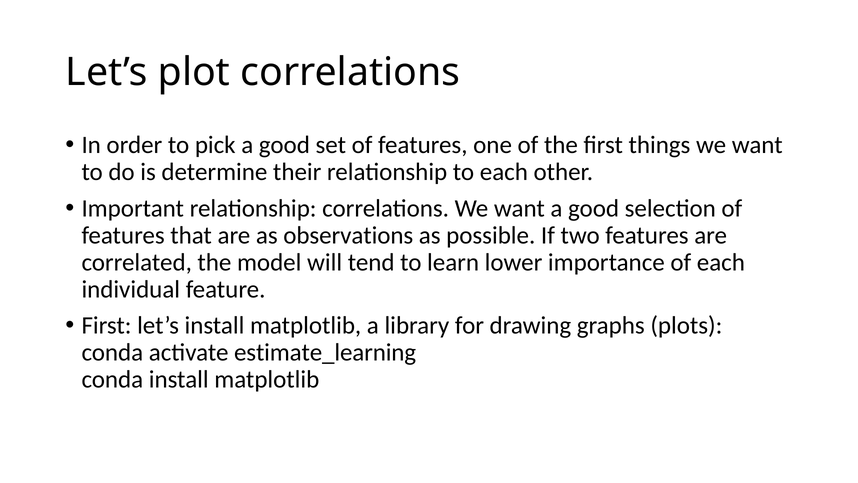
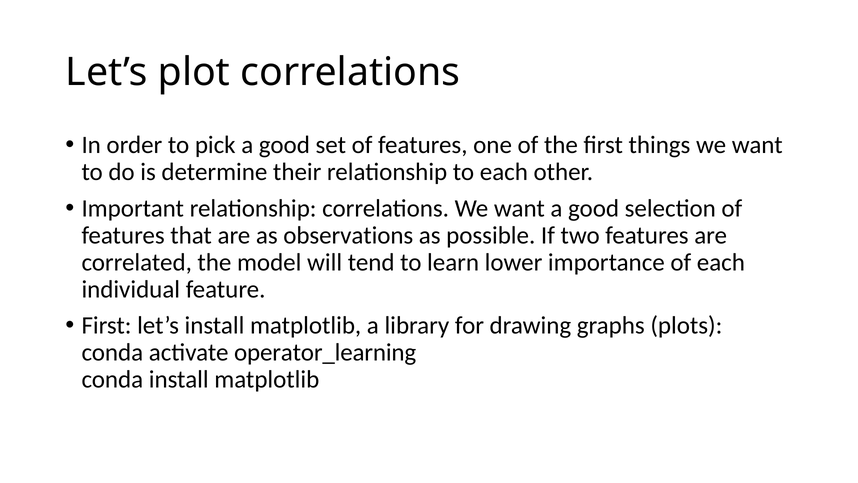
estimate_learning: estimate_learning -> operator_learning (325, 352)
